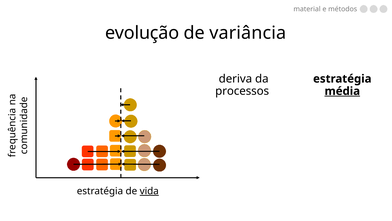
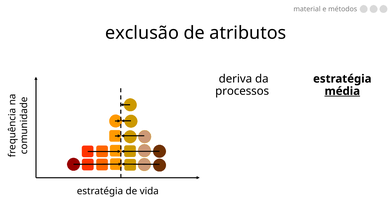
evolução: evolução -> exclusão (142, 33)
variância: variância -> atributos (248, 33)
vida underline: present -> none (149, 191)
